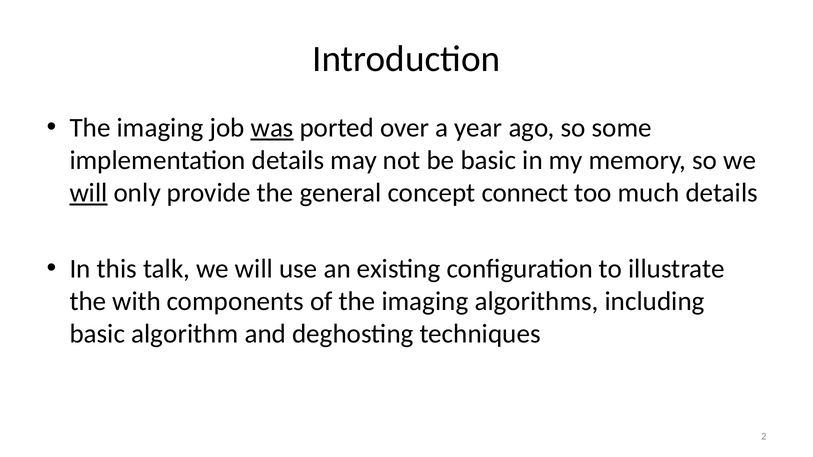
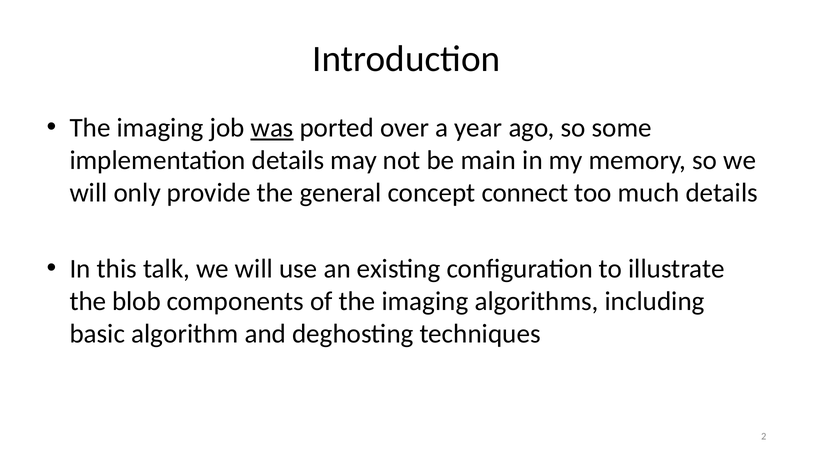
be basic: basic -> main (488, 160)
will underline: present -> none (89, 193)
with: with -> blob (137, 302)
